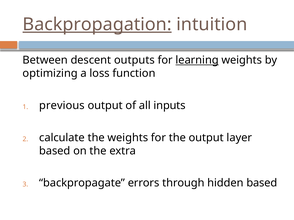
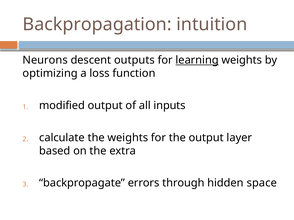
Backpropagation underline: present -> none (97, 25)
Between: Between -> Neurons (45, 60)
previous: previous -> modified (62, 106)
hidden based: based -> space (262, 183)
